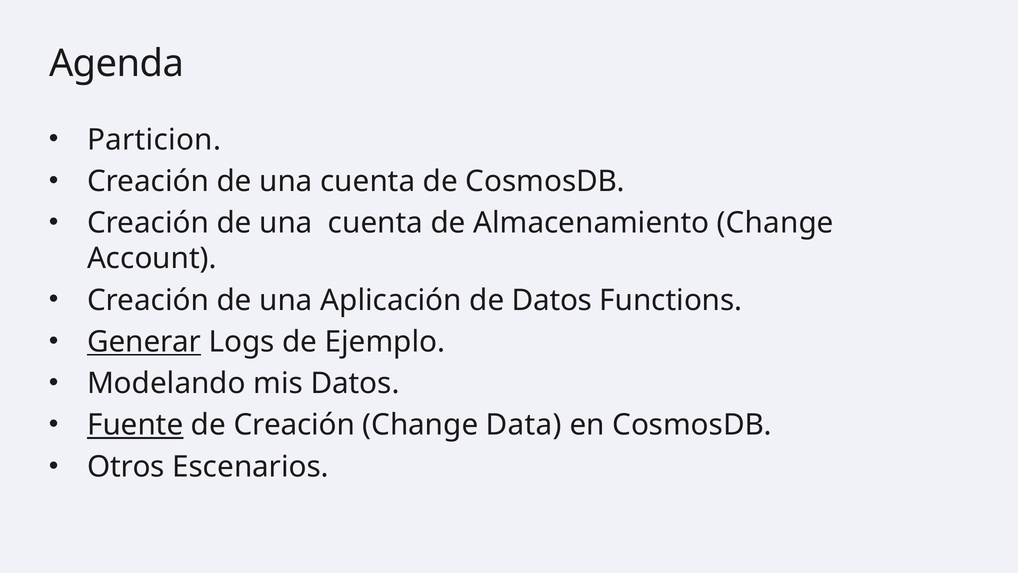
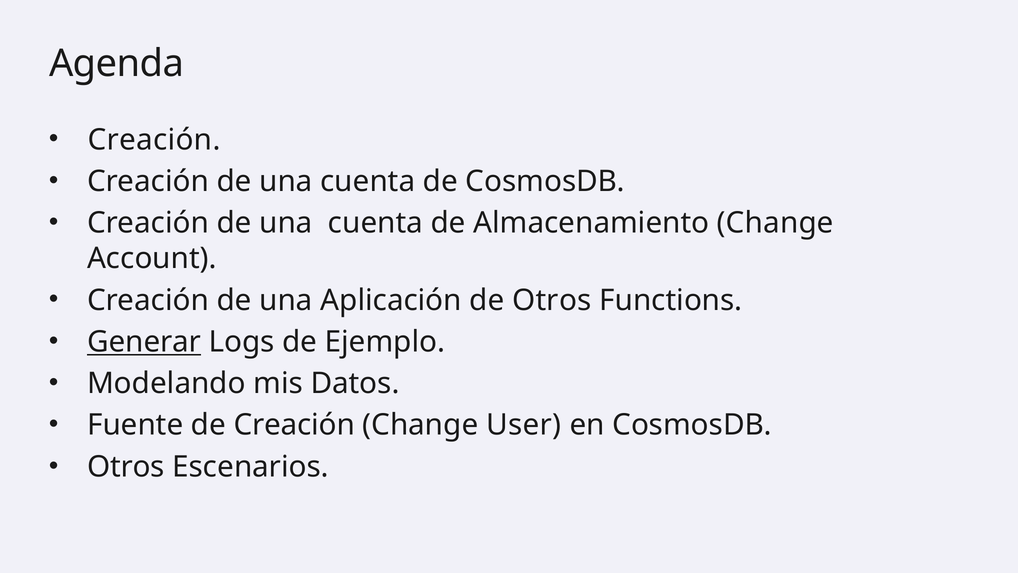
Particion: Particion -> Creación (154, 140)
de Datos: Datos -> Otros (552, 300)
Fuente underline: present -> none (135, 425)
Data: Data -> User (524, 425)
